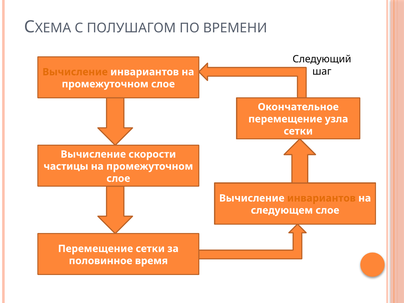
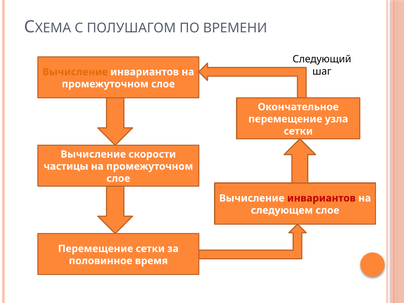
инвариантов colour: orange -> red (321, 198)
